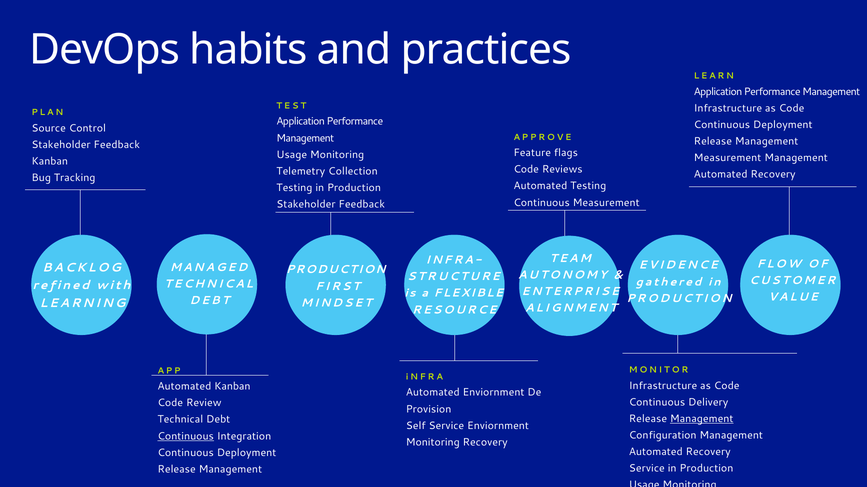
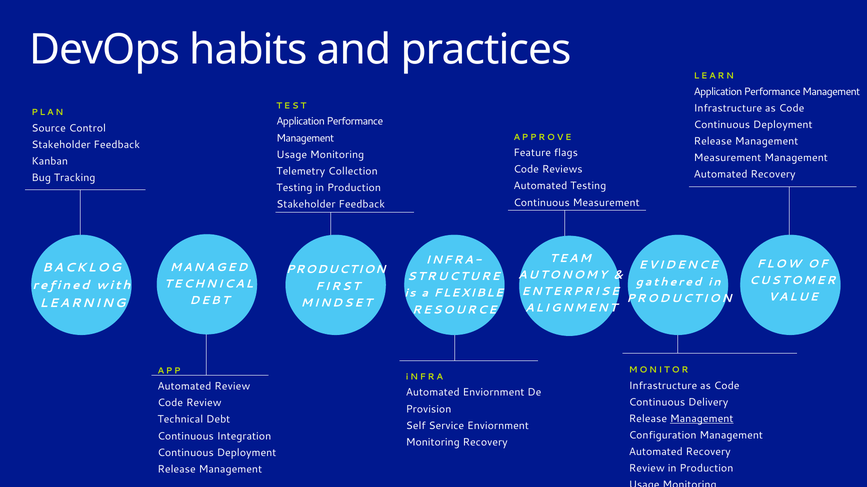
Automated Kanban: Kanban -> Review (232, 387)
Continuous underline: present -> none (186, 437)
Service: Service -> Review (647, 469)
